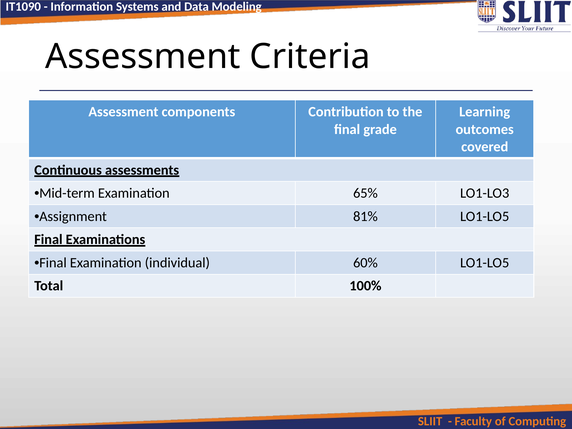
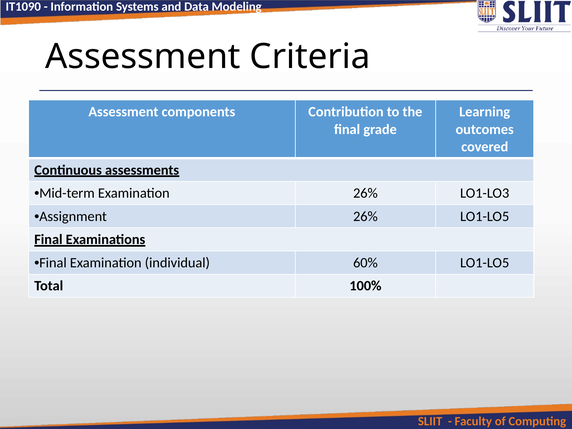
Examination 65%: 65% -> 26% (365, 193)
Assignment 81%: 81% -> 26% (365, 216)
